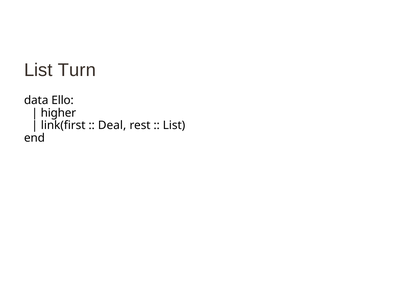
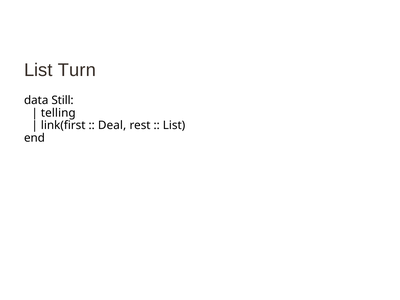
Ello: Ello -> Still (63, 100)
higher: higher -> telling (58, 113)
